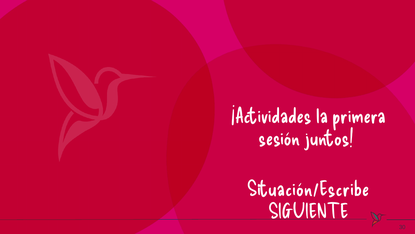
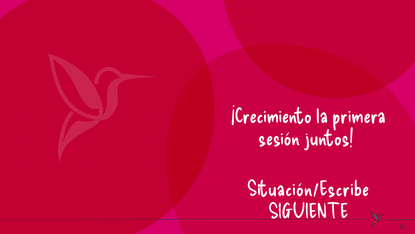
¡Actividades: ¡Actividades -> ¡Crecimiento (271, 116)
